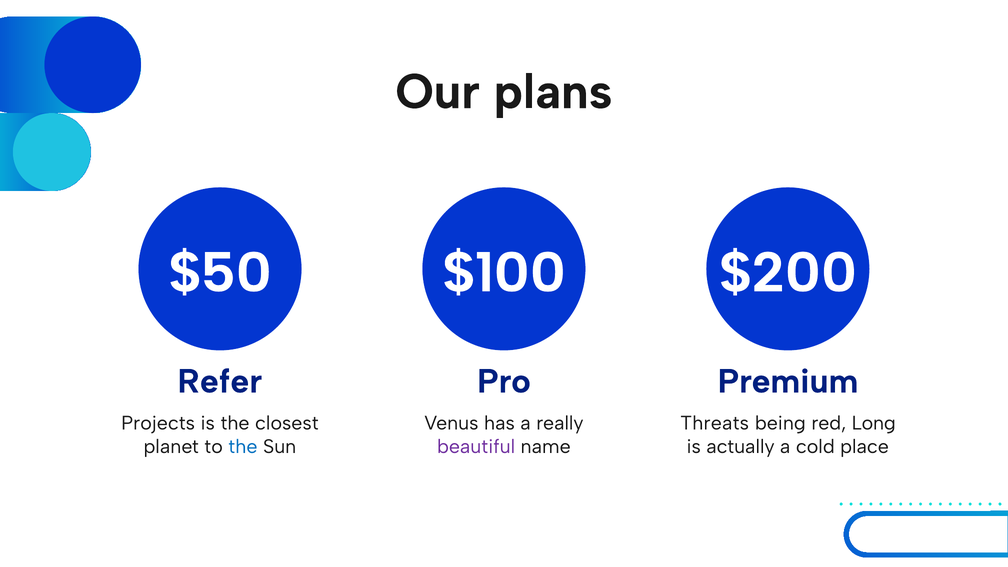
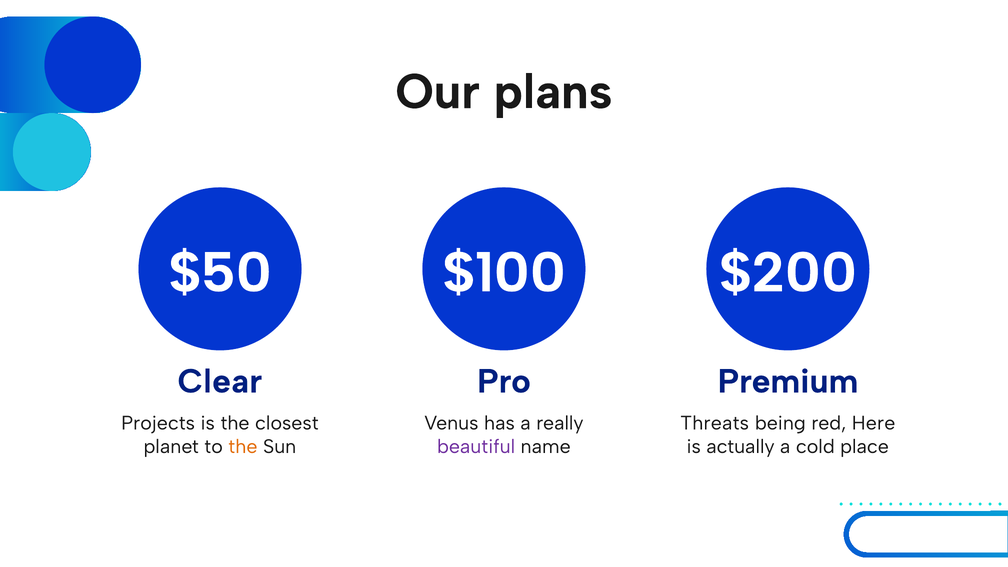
Refer: Refer -> Clear (220, 381)
Long: Long -> Here (874, 423)
the colour: blue -> orange (243, 447)
